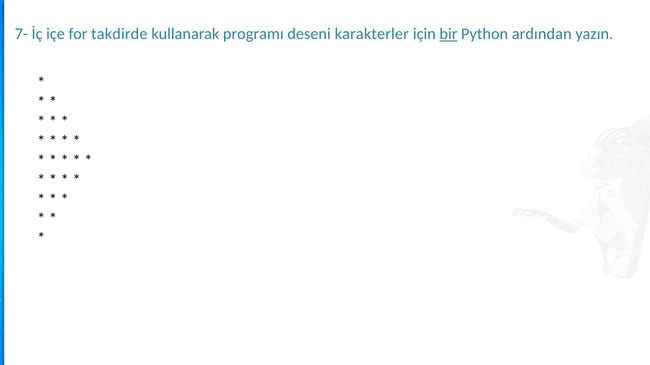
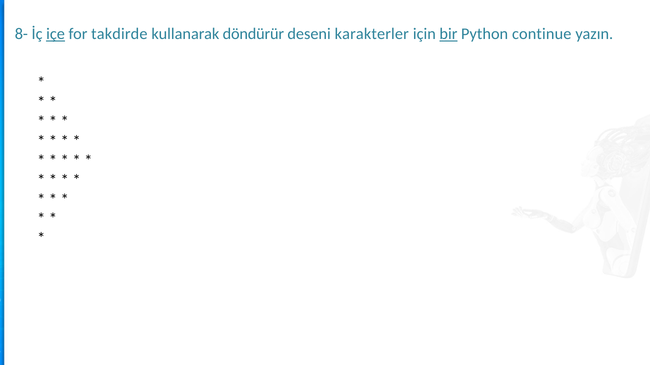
7-: 7- -> 8- (21, 34)
içe underline: none -> present (56, 34)
programı: programı -> döndürür (253, 34)
ardından: ardından -> continue (542, 34)
